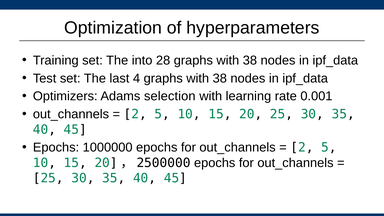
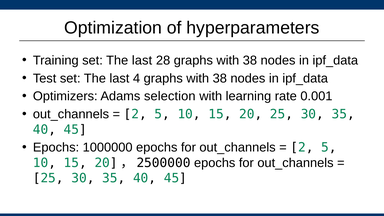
Training set The into: into -> last (142, 60)
